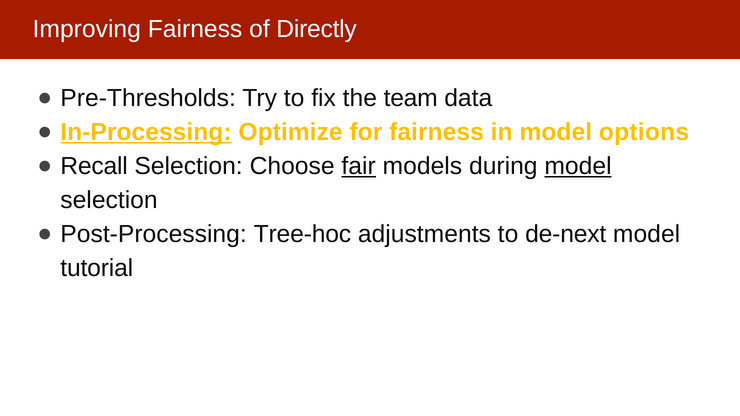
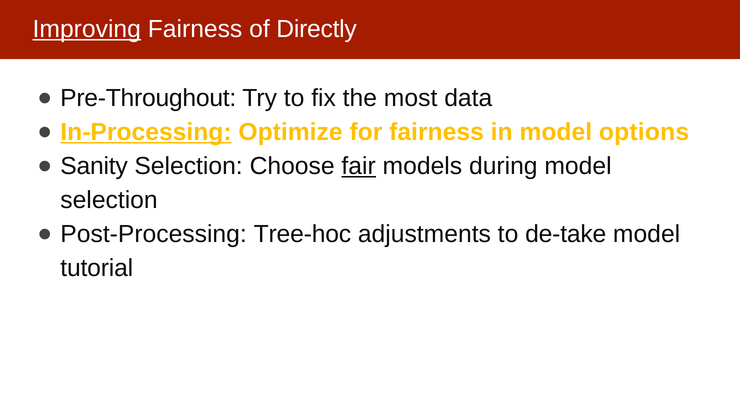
Improving underline: none -> present (87, 29)
Pre-Thresholds: Pre-Thresholds -> Pre-Throughout (148, 98)
team: team -> most (411, 98)
Recall: Recall -> Sanity (94, 166)
model underline: present -> none (578, 166)
de-next: de-next -> de-take (566, 234)
